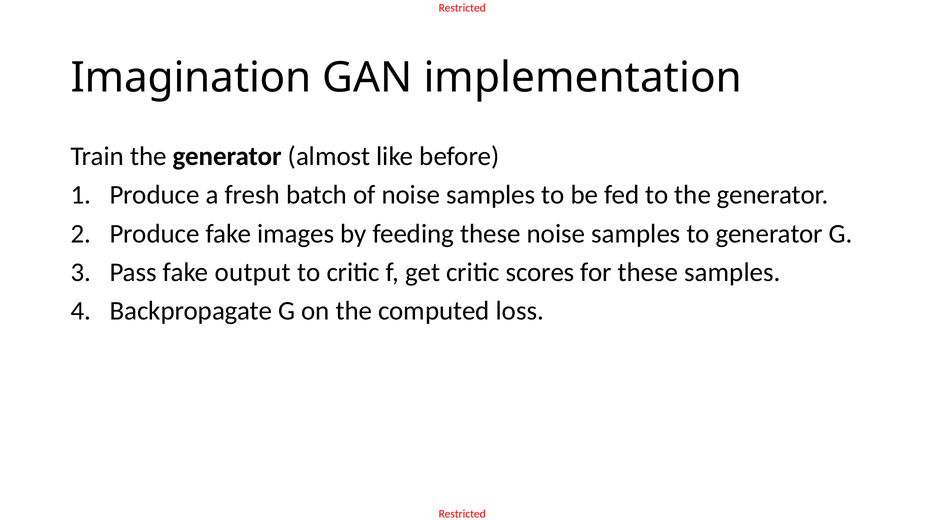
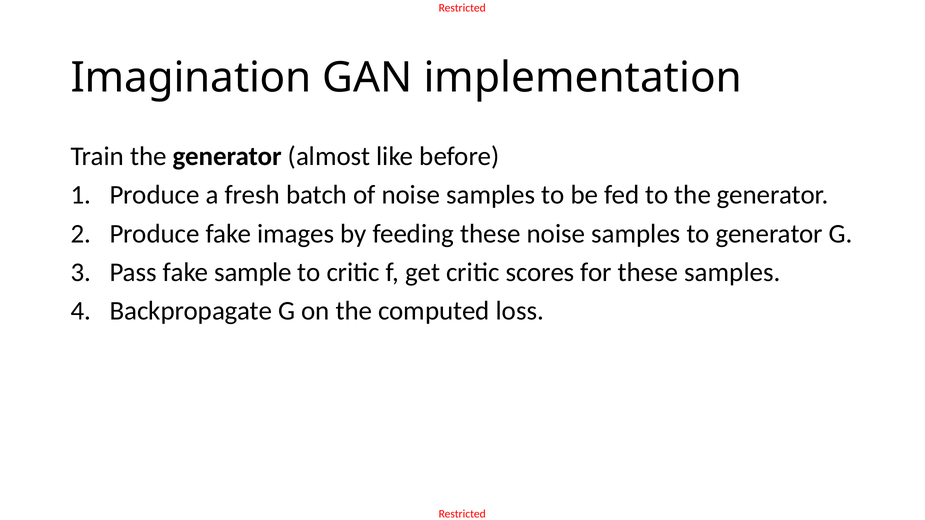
output: output -> sample (253, 273)
